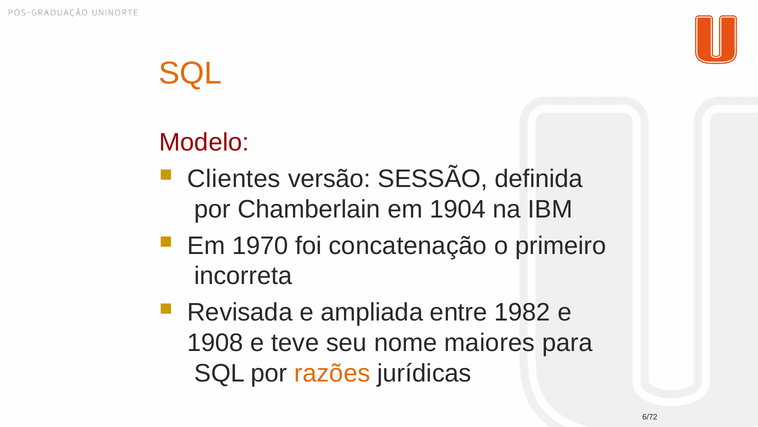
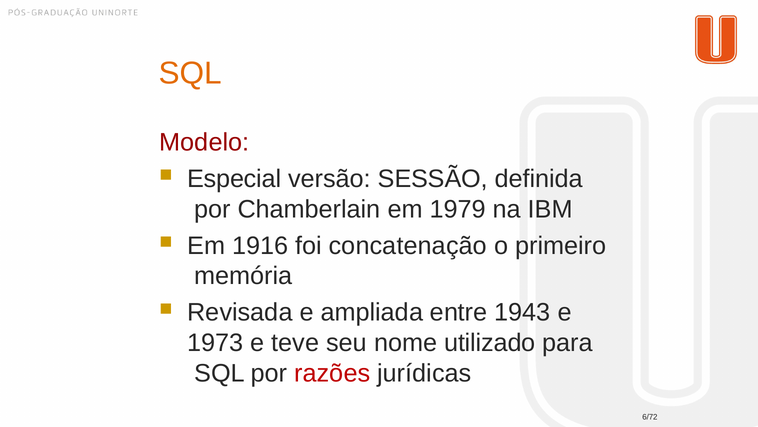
Clientes: Clientes -> Especial (234, 179)
1904: 1904 -> 1979 (458, 209)
1970: 1970 -> 1916 (260, 245)
incorreta: incorreta -> memória (243, 276)
1982: 1982 -> 1943 (522, 312)
1908: 1908 -> 1973 (215, 343)
maiores: maiores -> utilizado (490, 343)
razões colour: orange -> red (332, 373)
